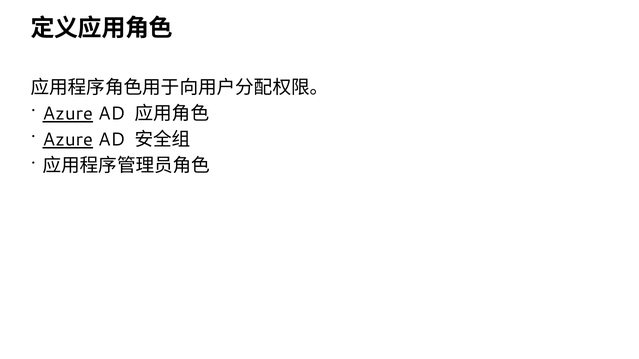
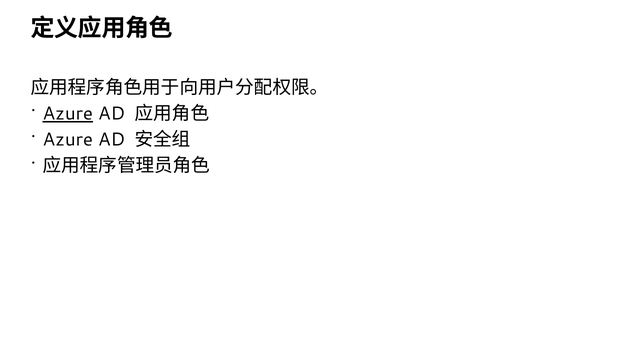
Azure underline: present -> none (68, 140)
